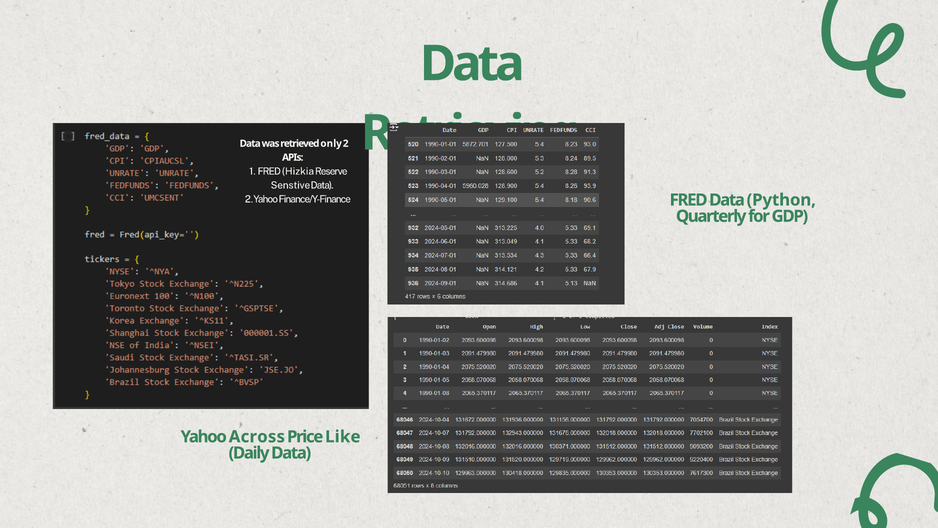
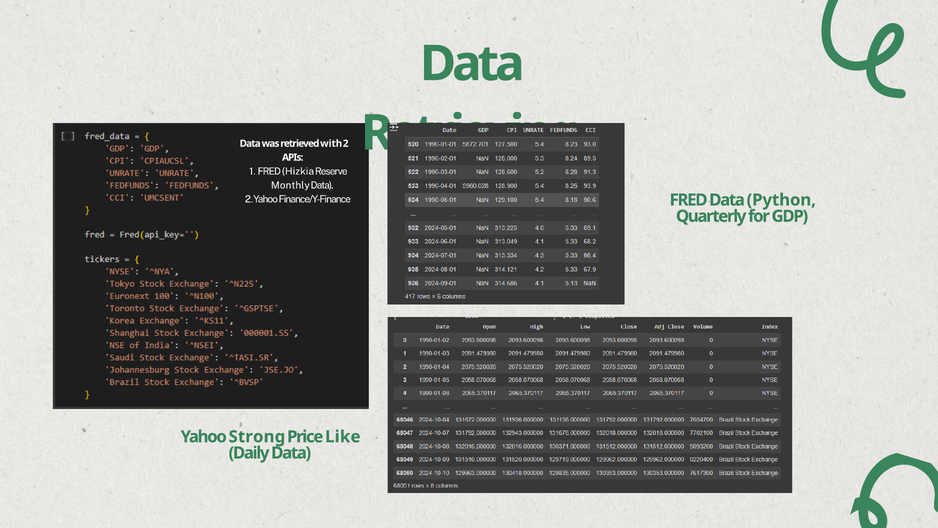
only: only -> with (331, 143)
Senstive: Senstive -> Monthly (290, 185)
Across: Across -> Strong (257, 436)
